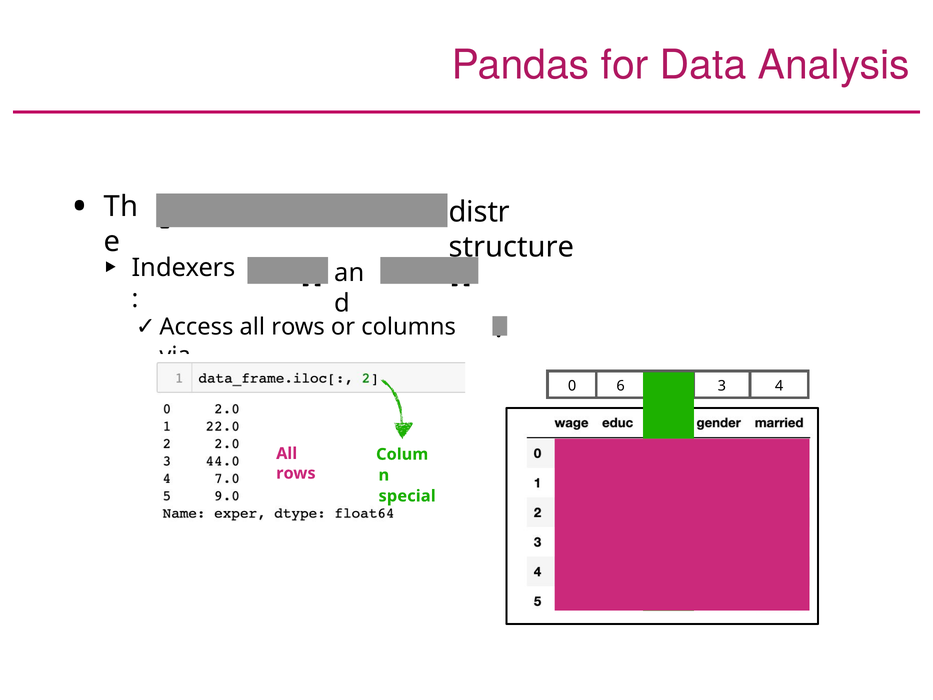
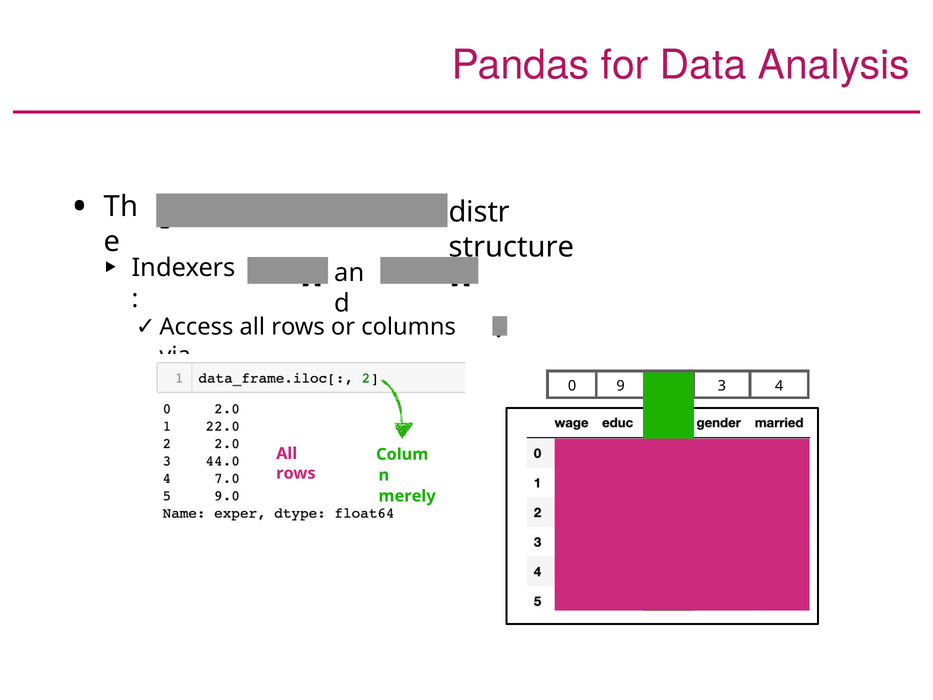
6: 6 -> 9 (621, 386)
special: special -> merely (407, 496)
